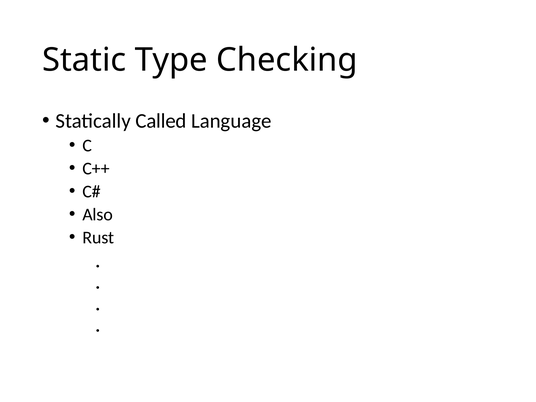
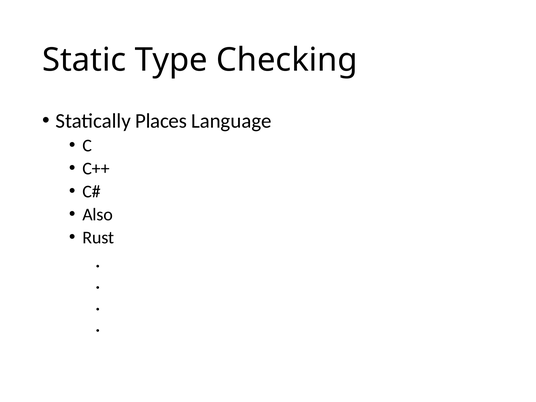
Called: Called -> Places (161, 121)
